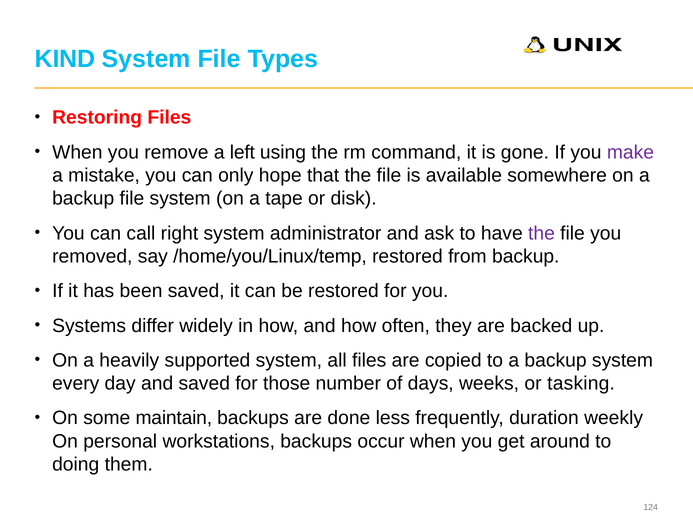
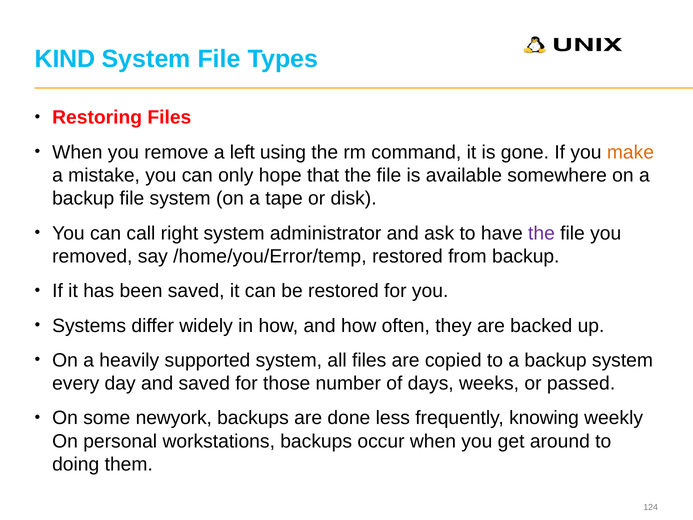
make colour: purple -> orange (630, 152)
/home/you/Linux/temp: /home/you/Linux/temp -> /home/you/Error/temp (270, 256)
tasking: tasking -> passed (581, 383)
maintain: maintain -> newyork (174, 418)
duration: duration -> knowing (544, 418)
